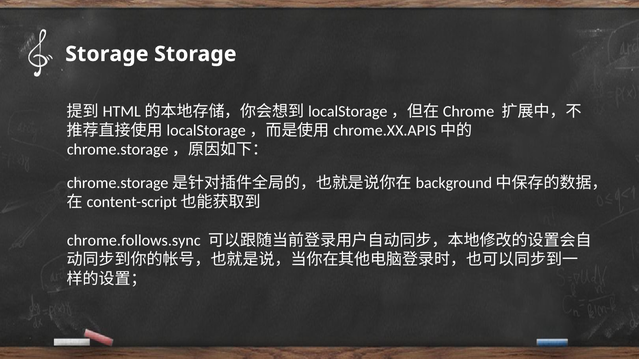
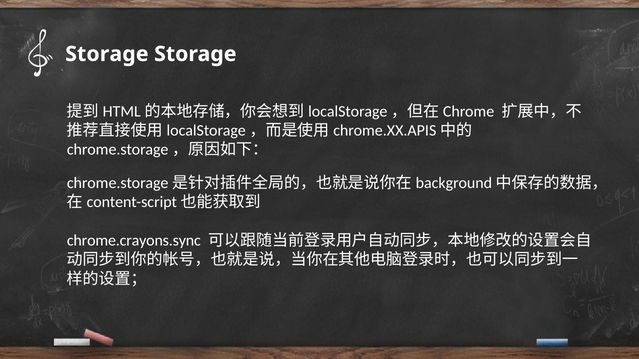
chrome.follows.sync: chrome.follows.sync -> chrome.crayons.sync (134, 241)
